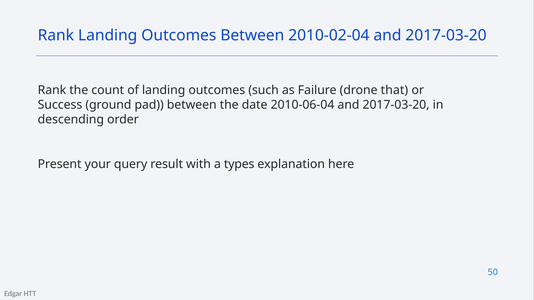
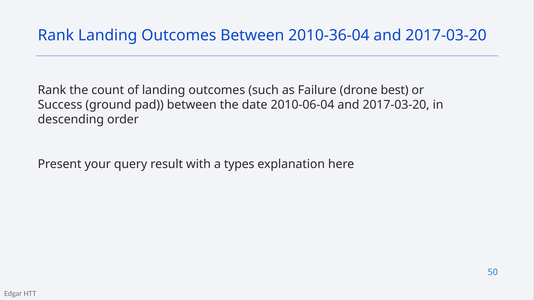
2010-02-04: 2010-02-04 -> 2010-36-04 (329, 36)
that: that -> best (395, 90)
